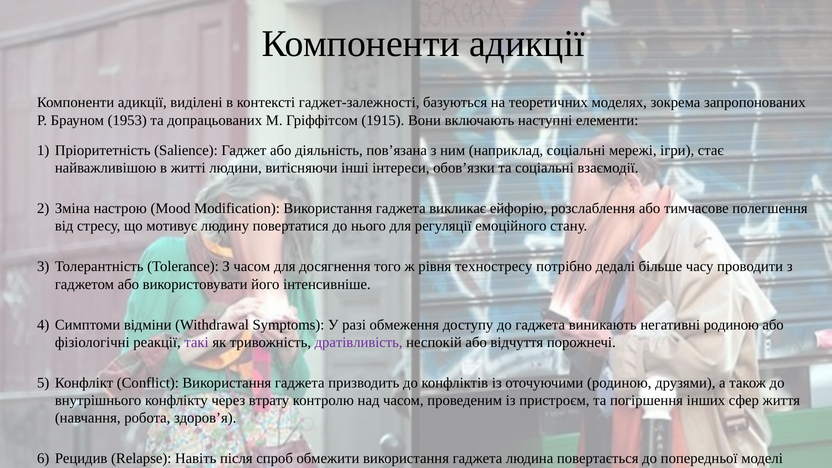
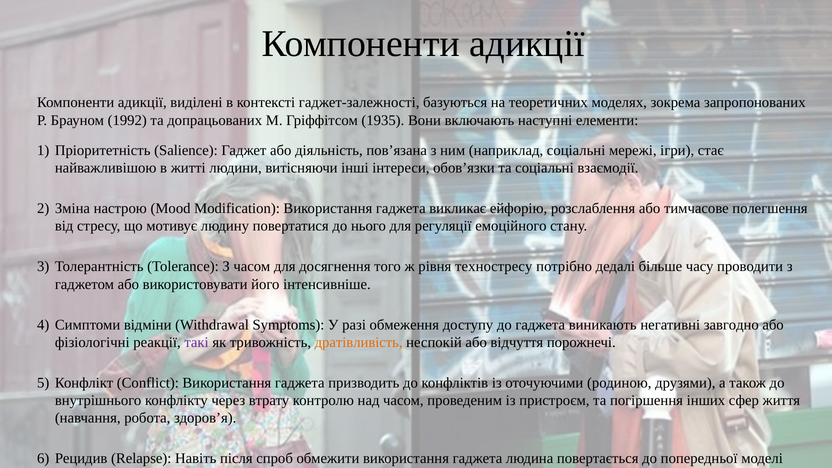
1953: 1953 -> 1992 (127, 120)
1915: 1915 -> 1935 (383, 120)
негативні родиною: родиною -> завгодно (731, 325)
дратівливість colour: purple -> orange (359, 342)
